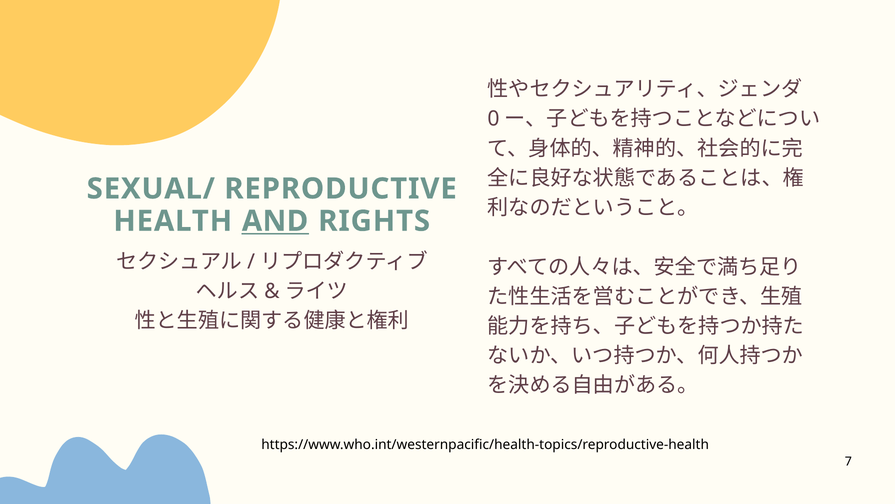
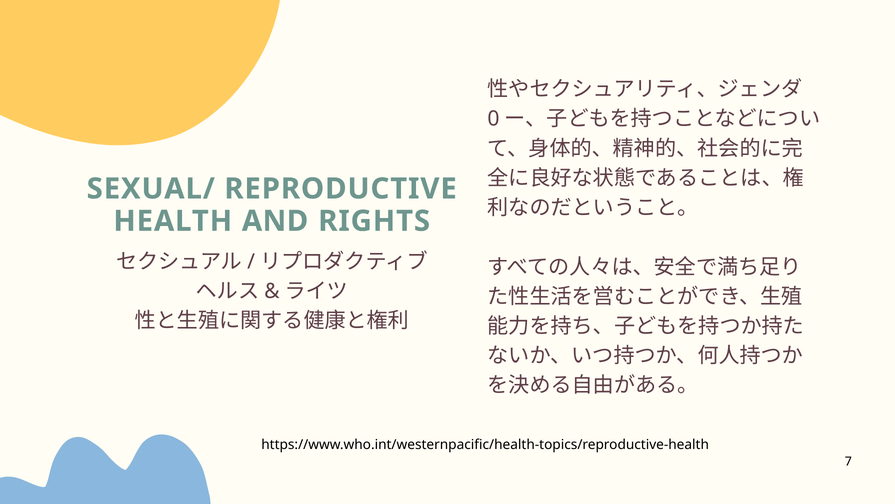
AND underline: present -> none (275, 221)
